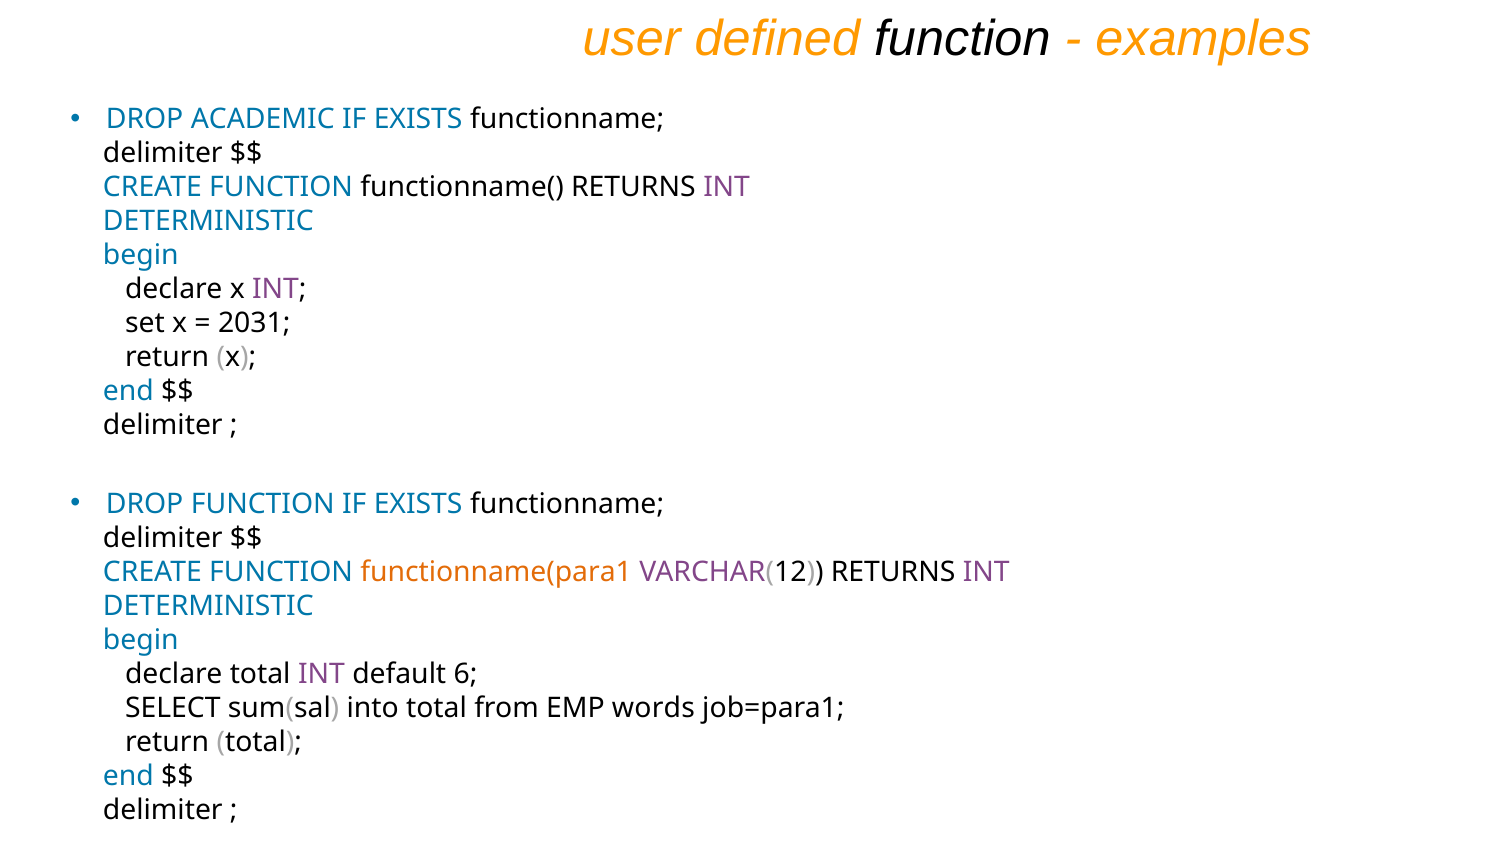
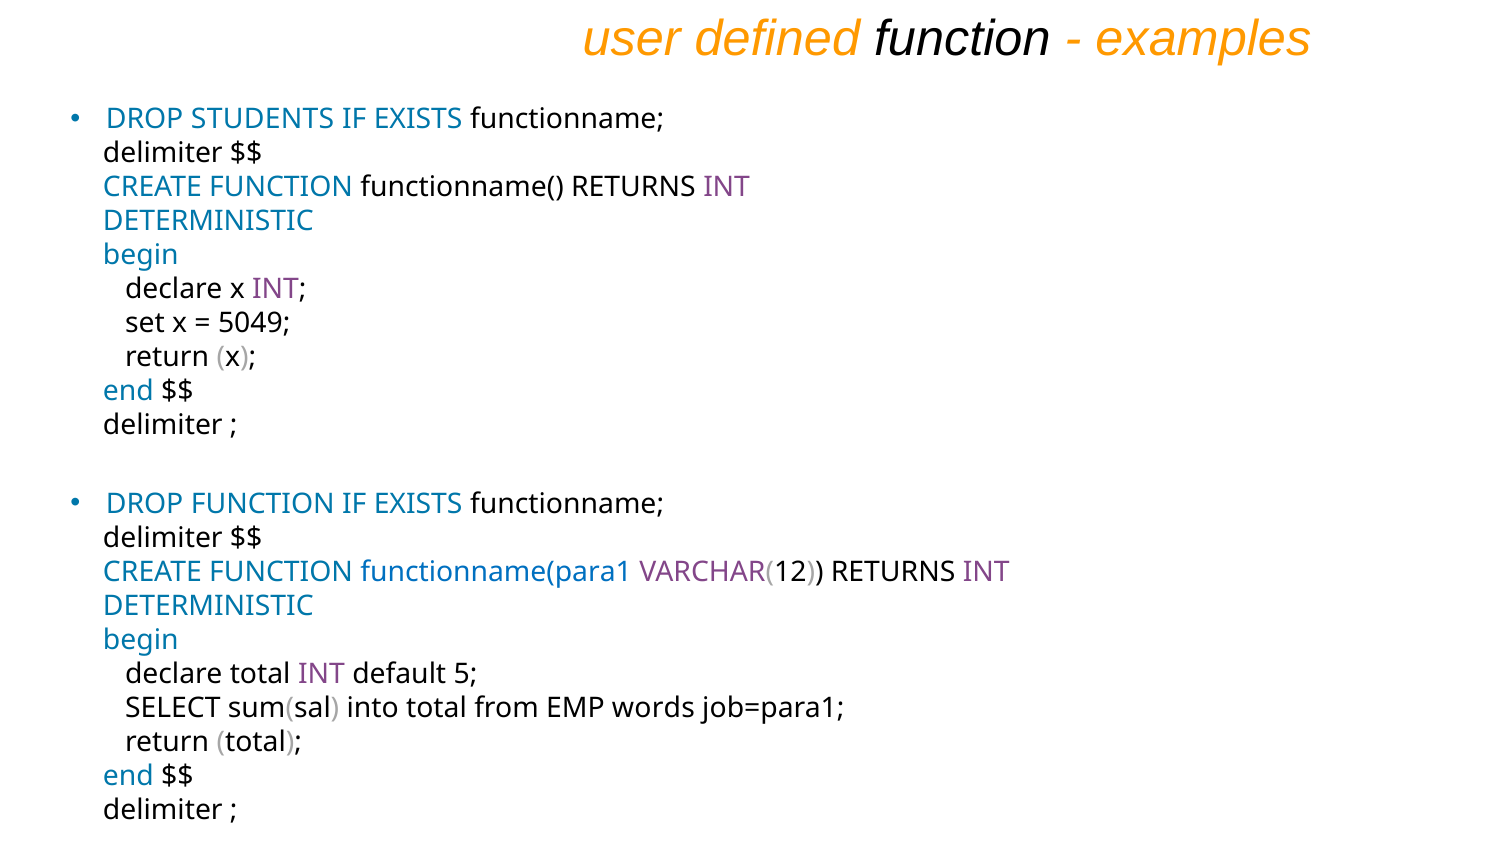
ACADEMIC: ACADEMIC -> STUDENTS (263, 120)
2031: 2031 -> 5049 (254, 324)
functionname(para1 colour: orange -> blue (496, 572)
6: 6 -> 5 (466, 674)
